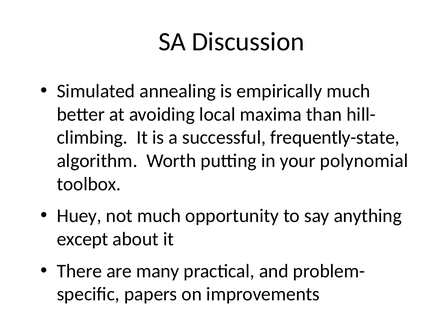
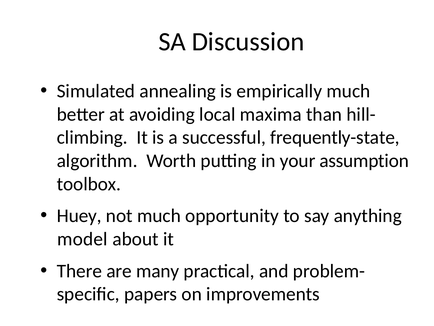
polynomial: polynomial -> assumption (364, 161)
except: except -> model (82, 239)
